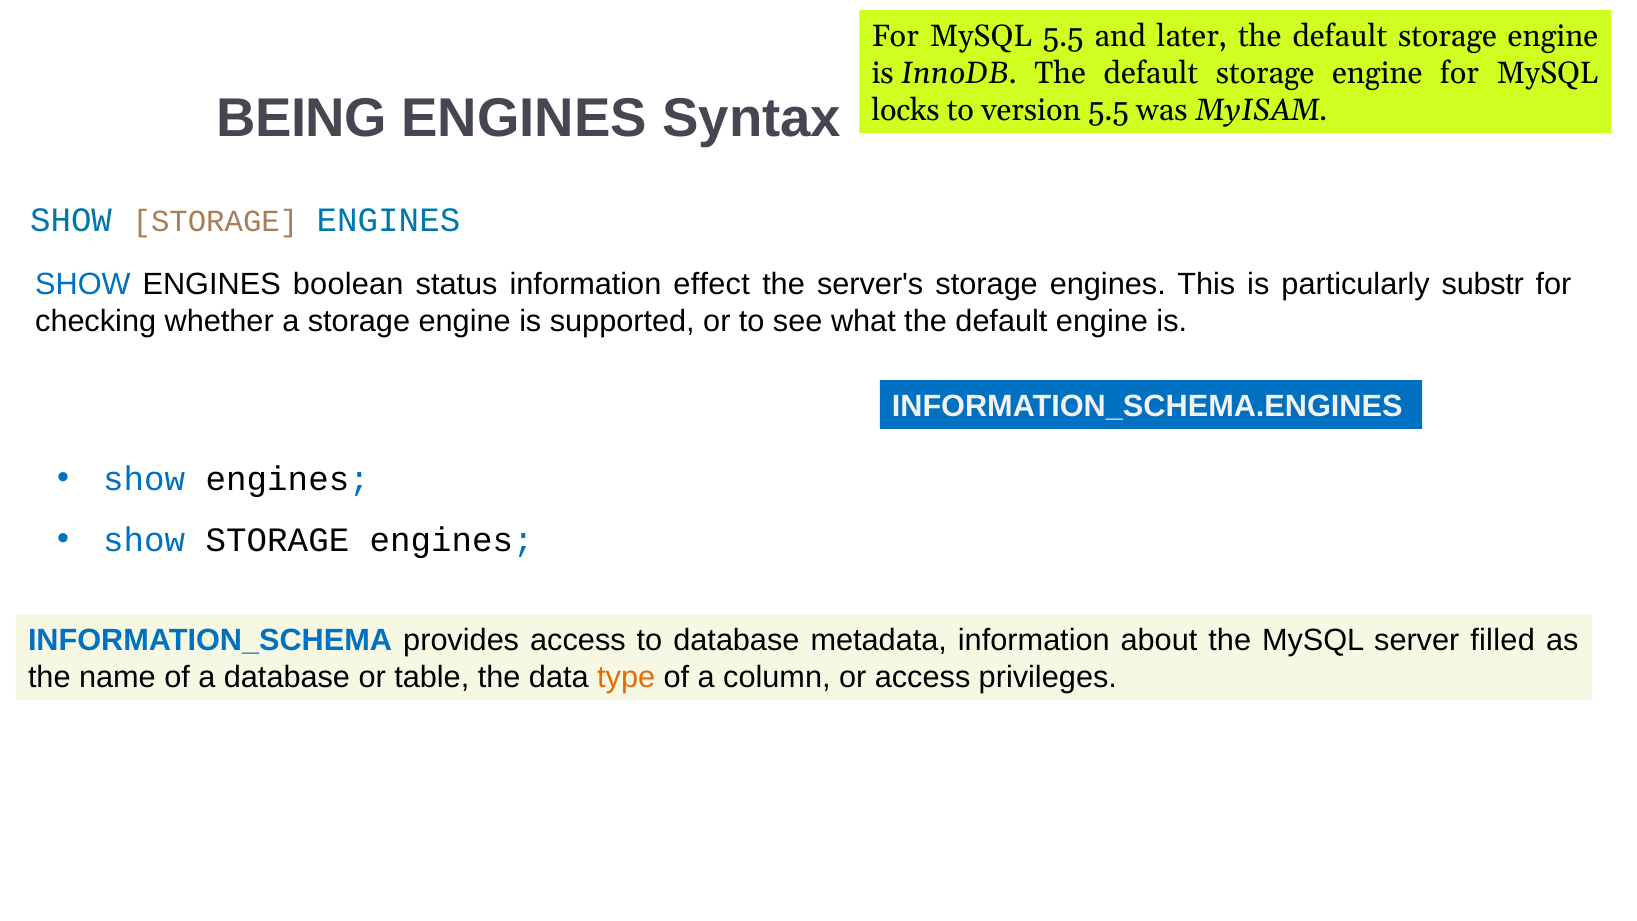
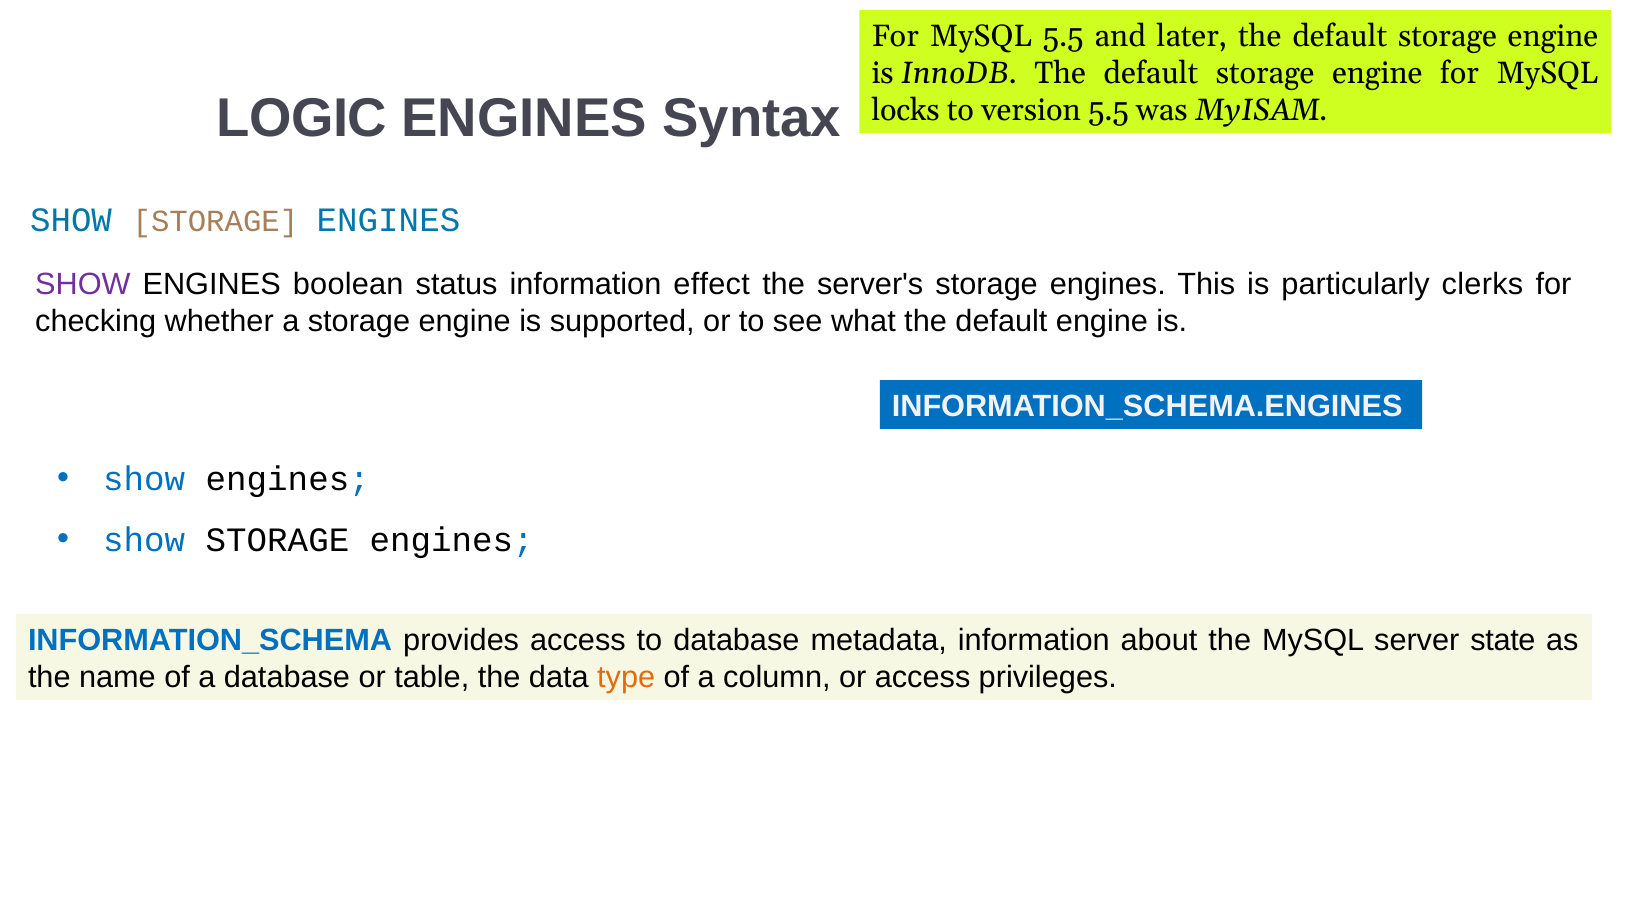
BEING: BEING -> LOGIC (302, 118)
SHOW colour: blue -> purple (83, 284)
substr: substr -> clerks (1483, 284)
filled: filled -> state (1503, 641)
